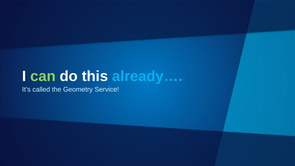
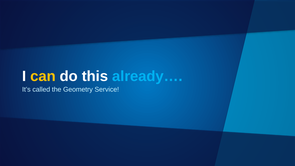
can colour: light green -> yellow (43, 76)
